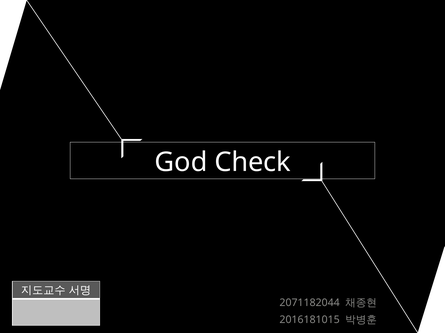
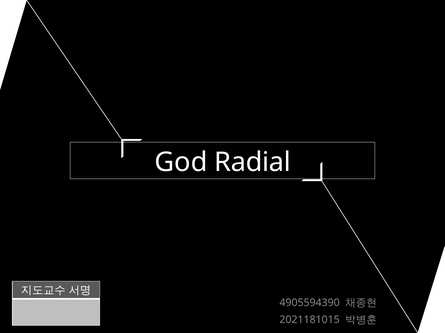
Check: Check -> Radial (253, 163)
2071182044: 2071182044 -> 4905594390 (310, 303)
2016181015: 2016181015 -> 2021181015 (310, 321)
